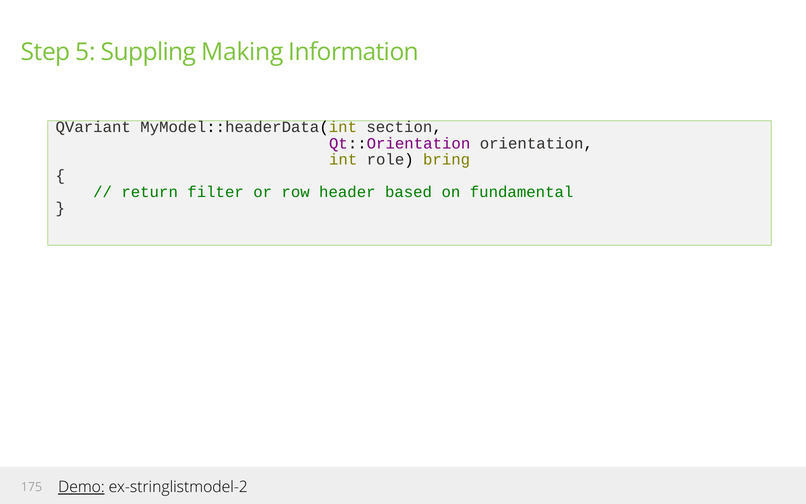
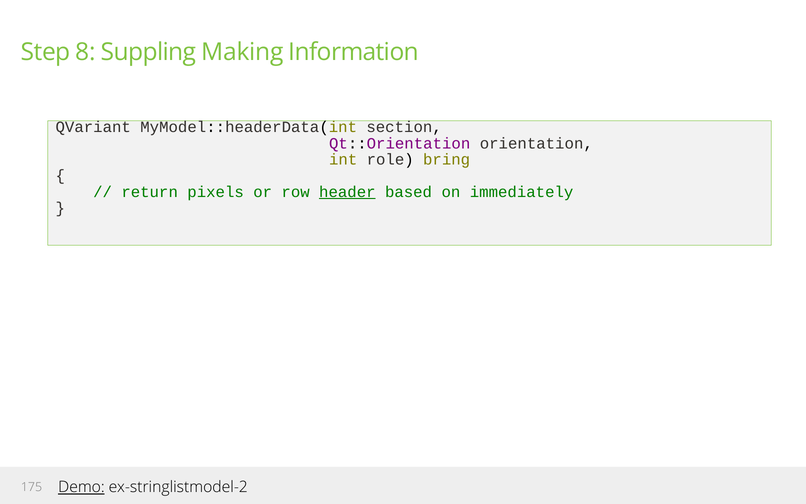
5: 5 -> 8 (86, 52)
filter: filter -> pixels (216, 192)
header underline: none -> present (347, 192)
fundamental: fundamental -> immediately (522, 192)
